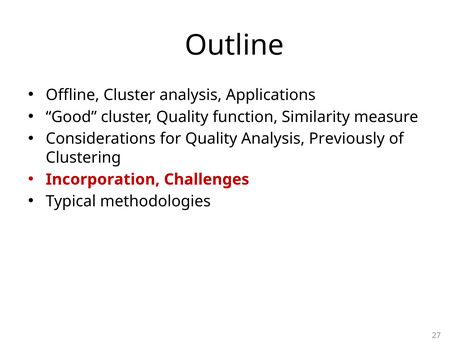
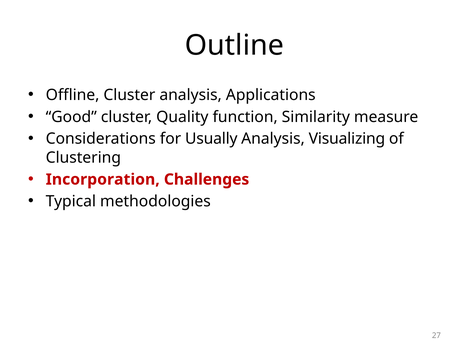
for Quality: Quality -> Usually (211, 139)
Previously: Previously -> Visualizing (347, 139)
